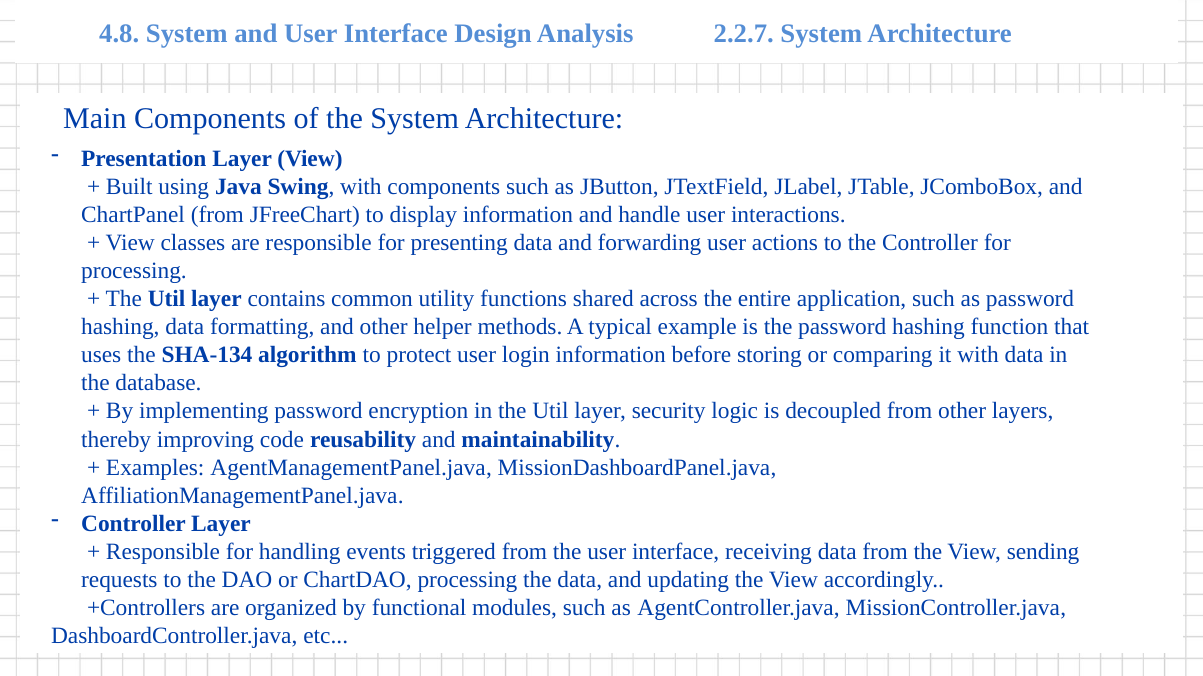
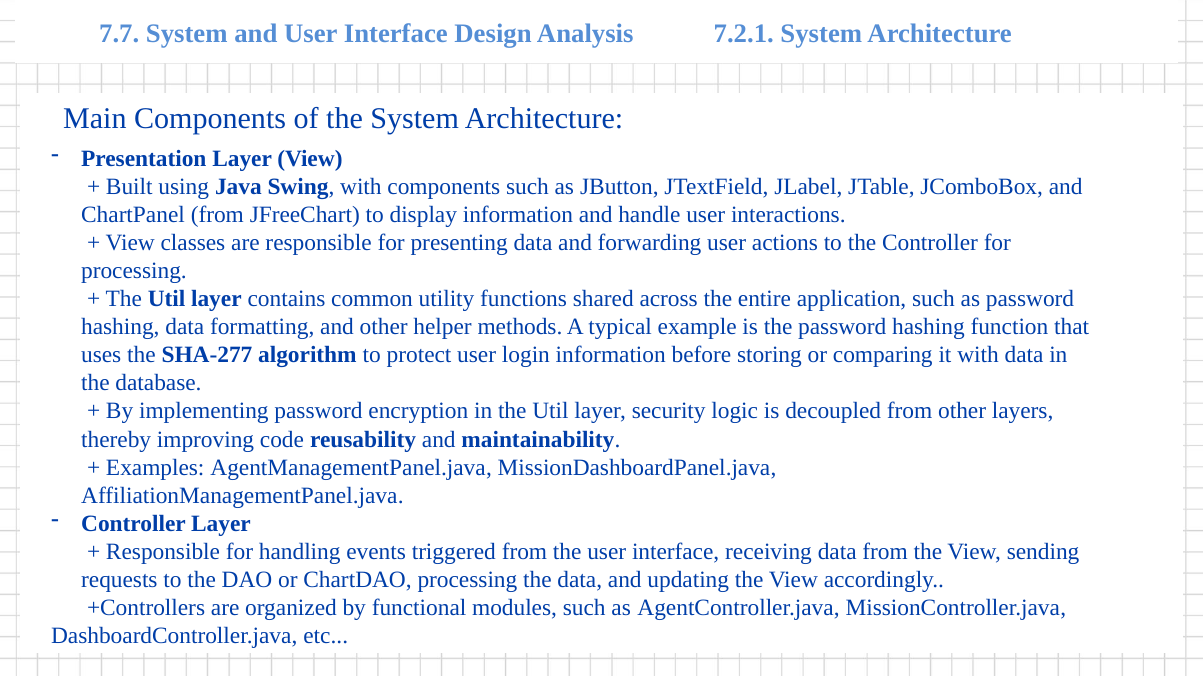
4.8: 4.8 -> 7.7 (119, 33)
2.2.7: 2.2.7 -> 7.2.1 (744, 33)
SHA-134: SHA-134 -> SHA-277 (207, 355)
